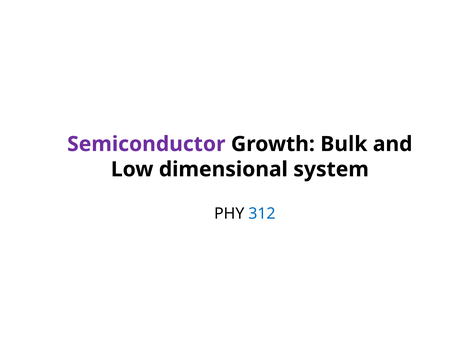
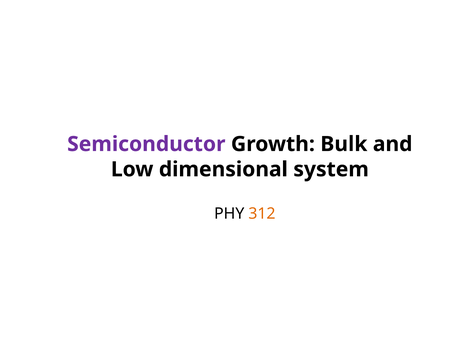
312 colour: blue -> orange (262, 214)
